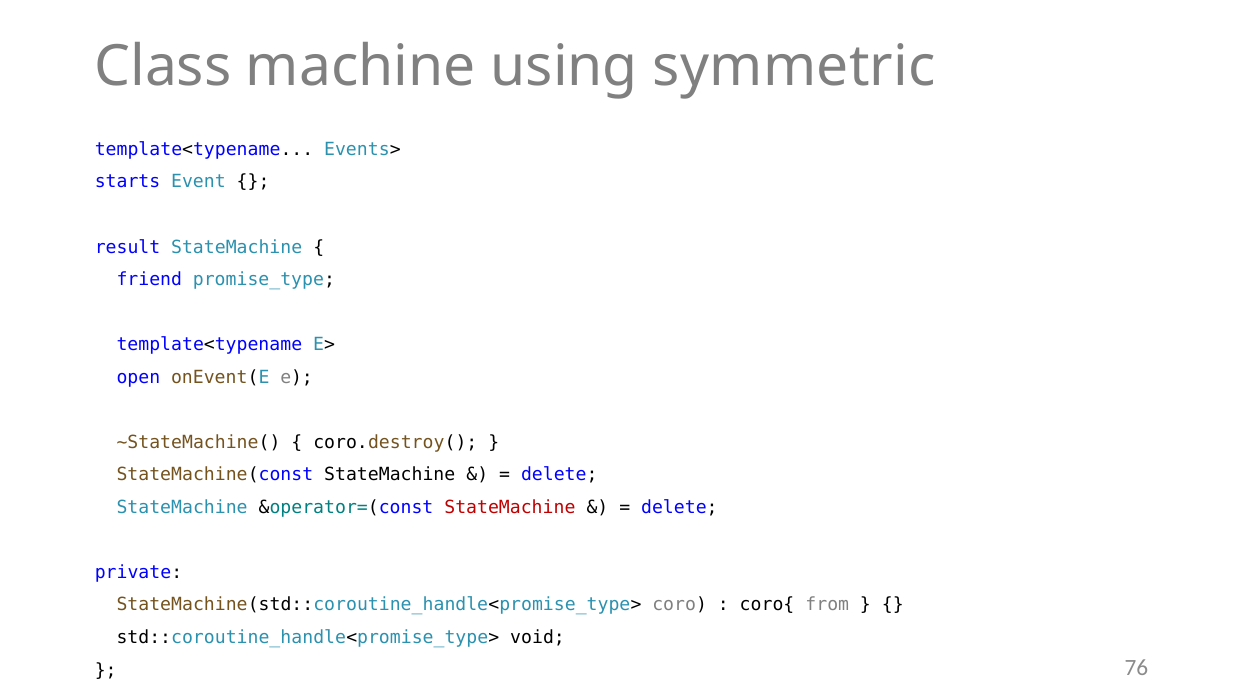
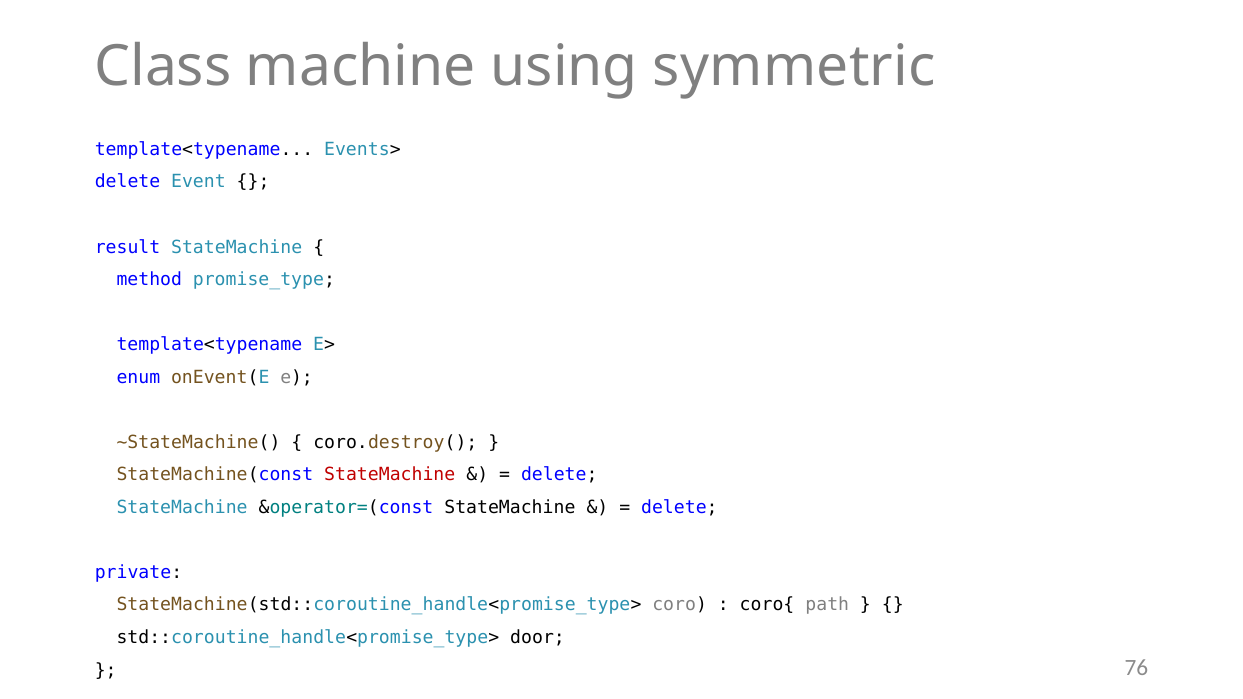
starts: starts -> delete (128, 182)
friend: friend -> method (149, 280)
open: open -> enum (138, 377)
StateMachine colour: black -> red (390, 475)
StateMachine colour: red -> black (510, 507)
from: from -> path (827, 605)
void: void -> door (538, 638)
